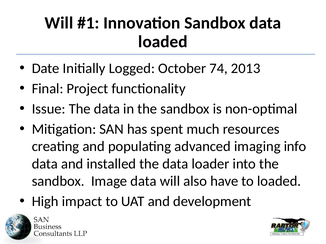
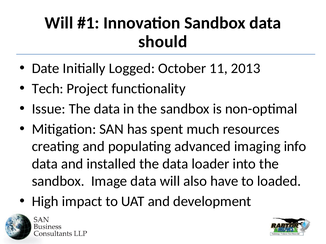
loaded: loaded -> should (163, 42)
74: 74 -> 11 (219, 68)
Final: Final -> Tech (48, 89)
